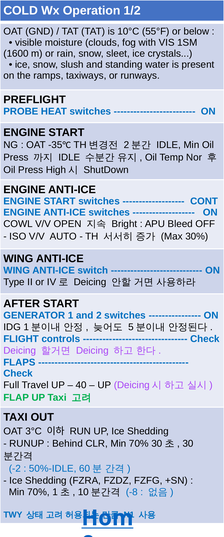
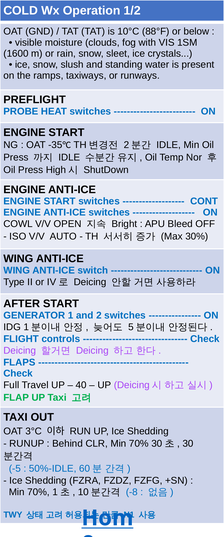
55°F: 55°F -> 88°F (156, 31)
-2: -2 -> -5 (15, 468)
